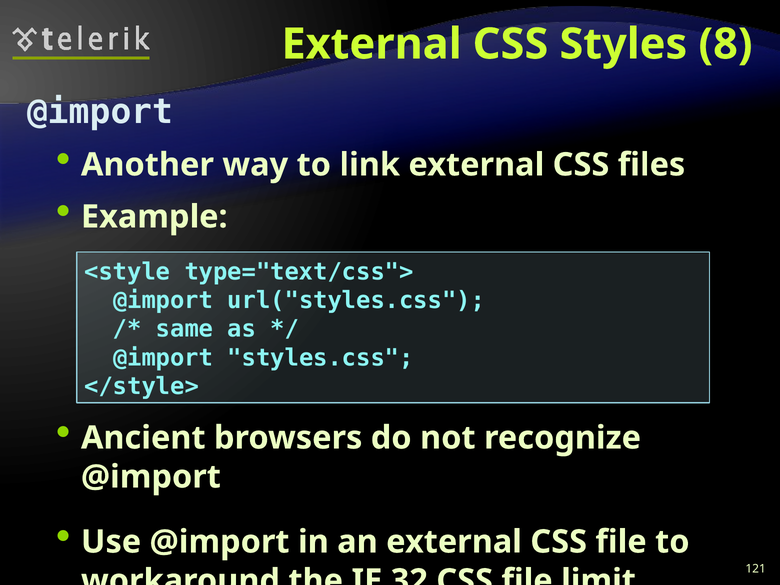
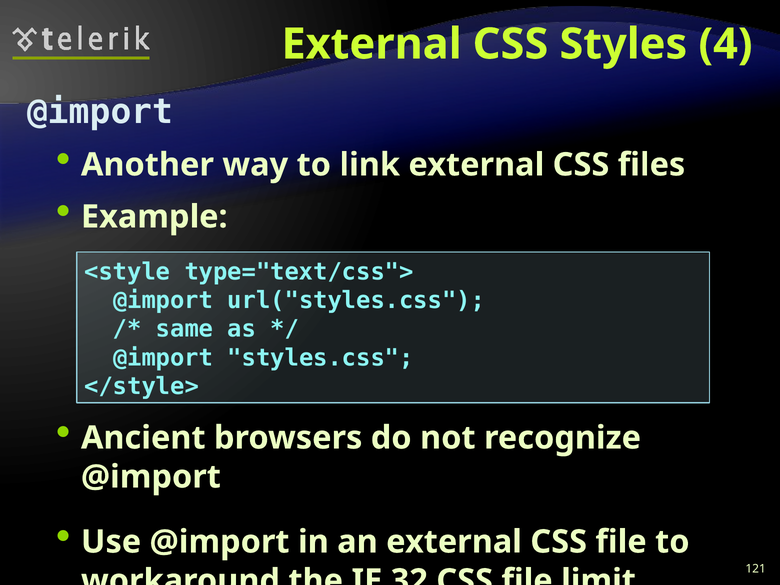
8: 8 -> 4 (726, 44)
